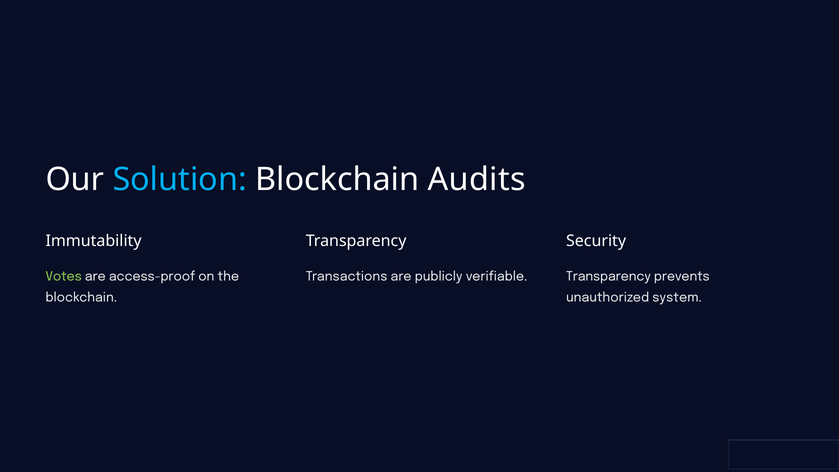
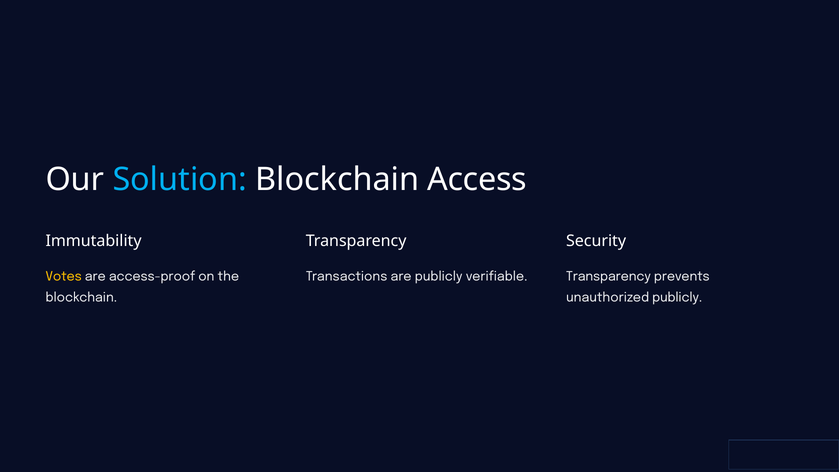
Audits: Audits -> Access (477, 179)
Votes colour: light green -> yellow (64, 277)
unauthorized system: system -> publicly (677, 297)
